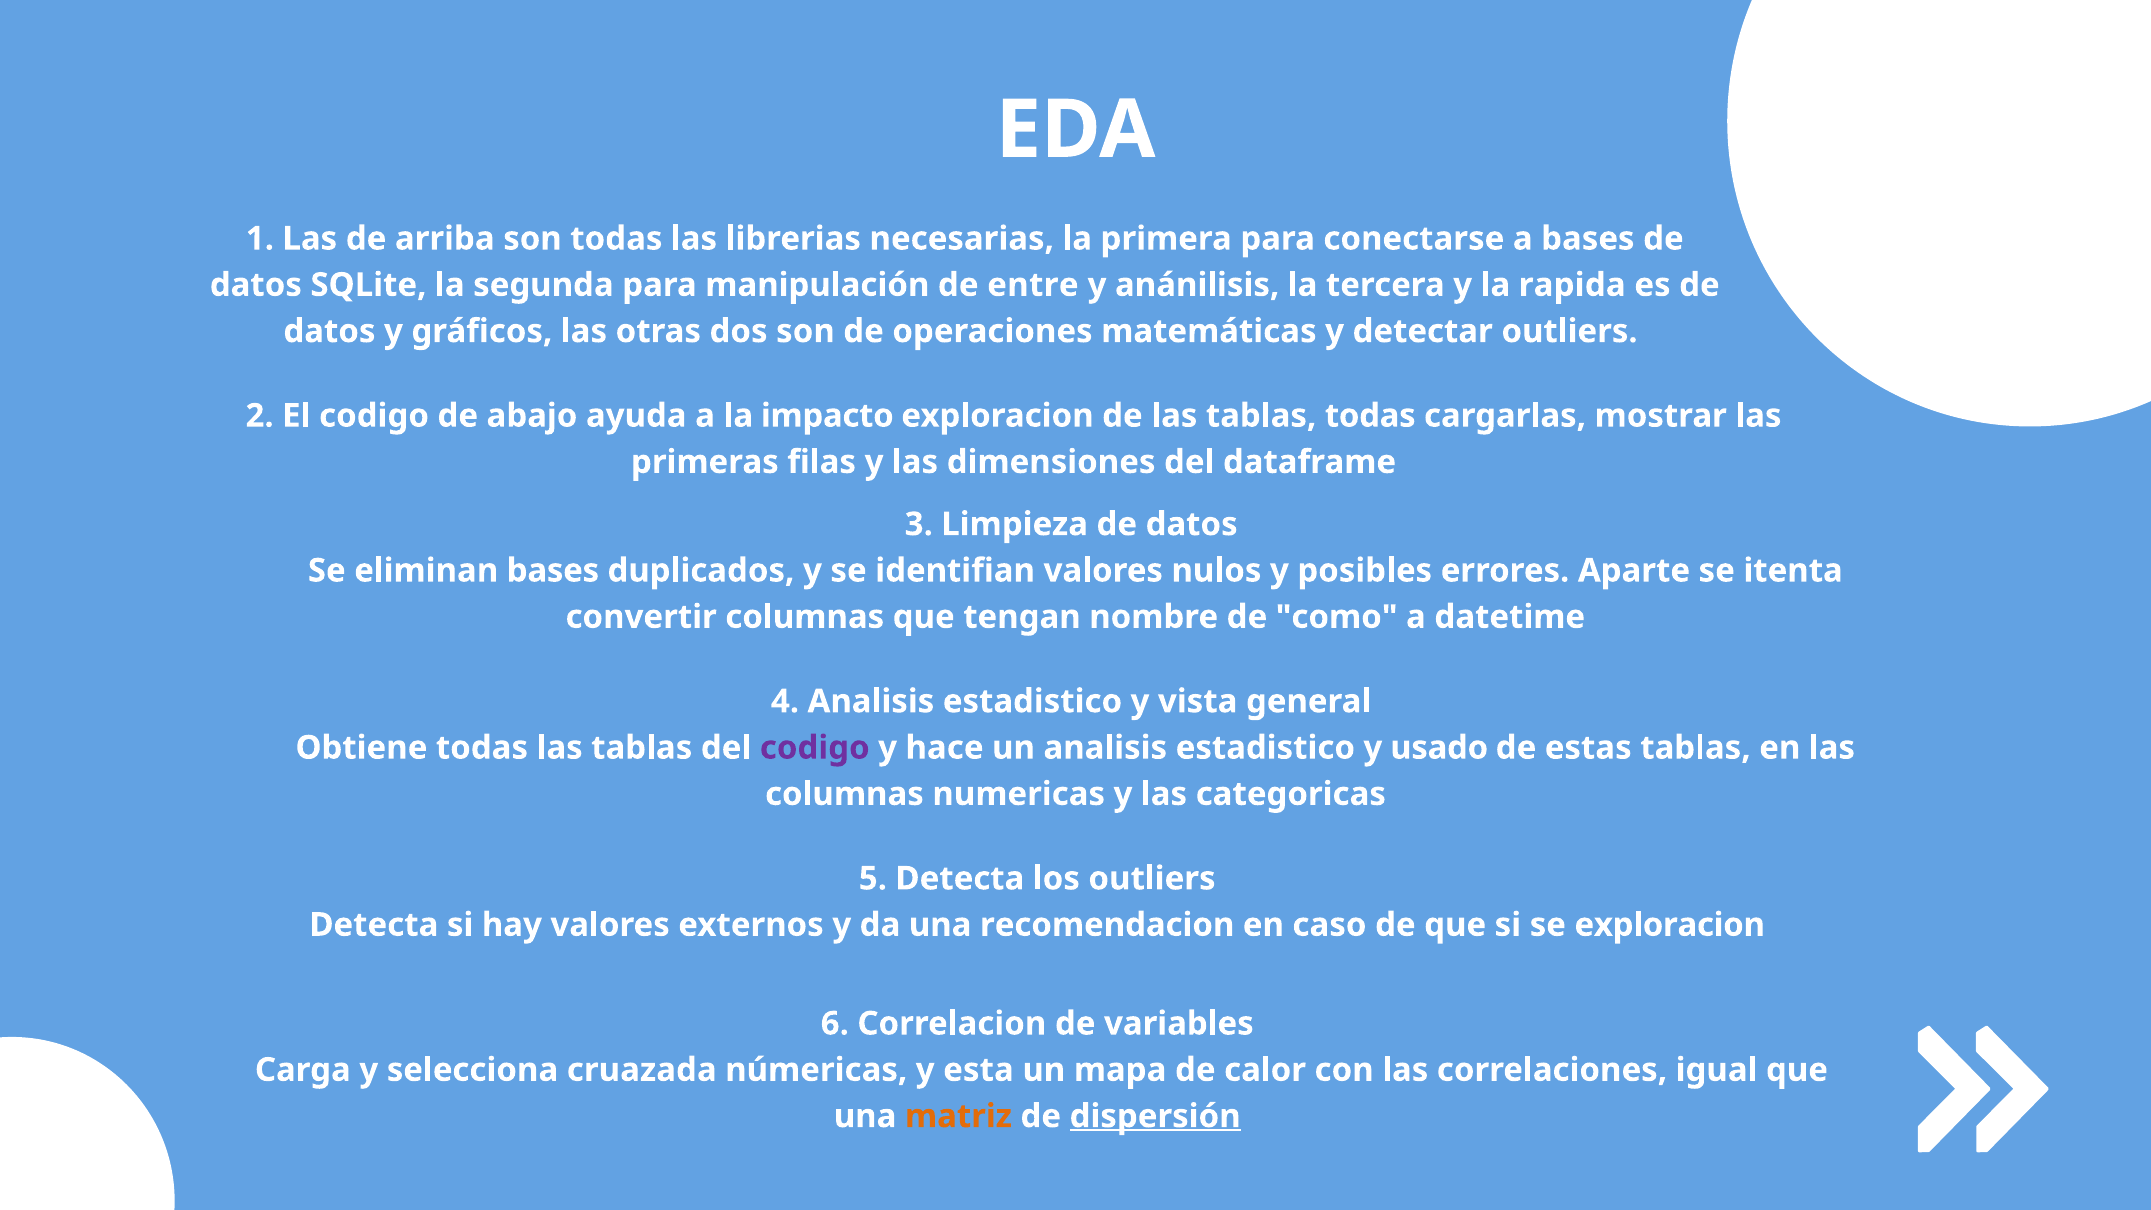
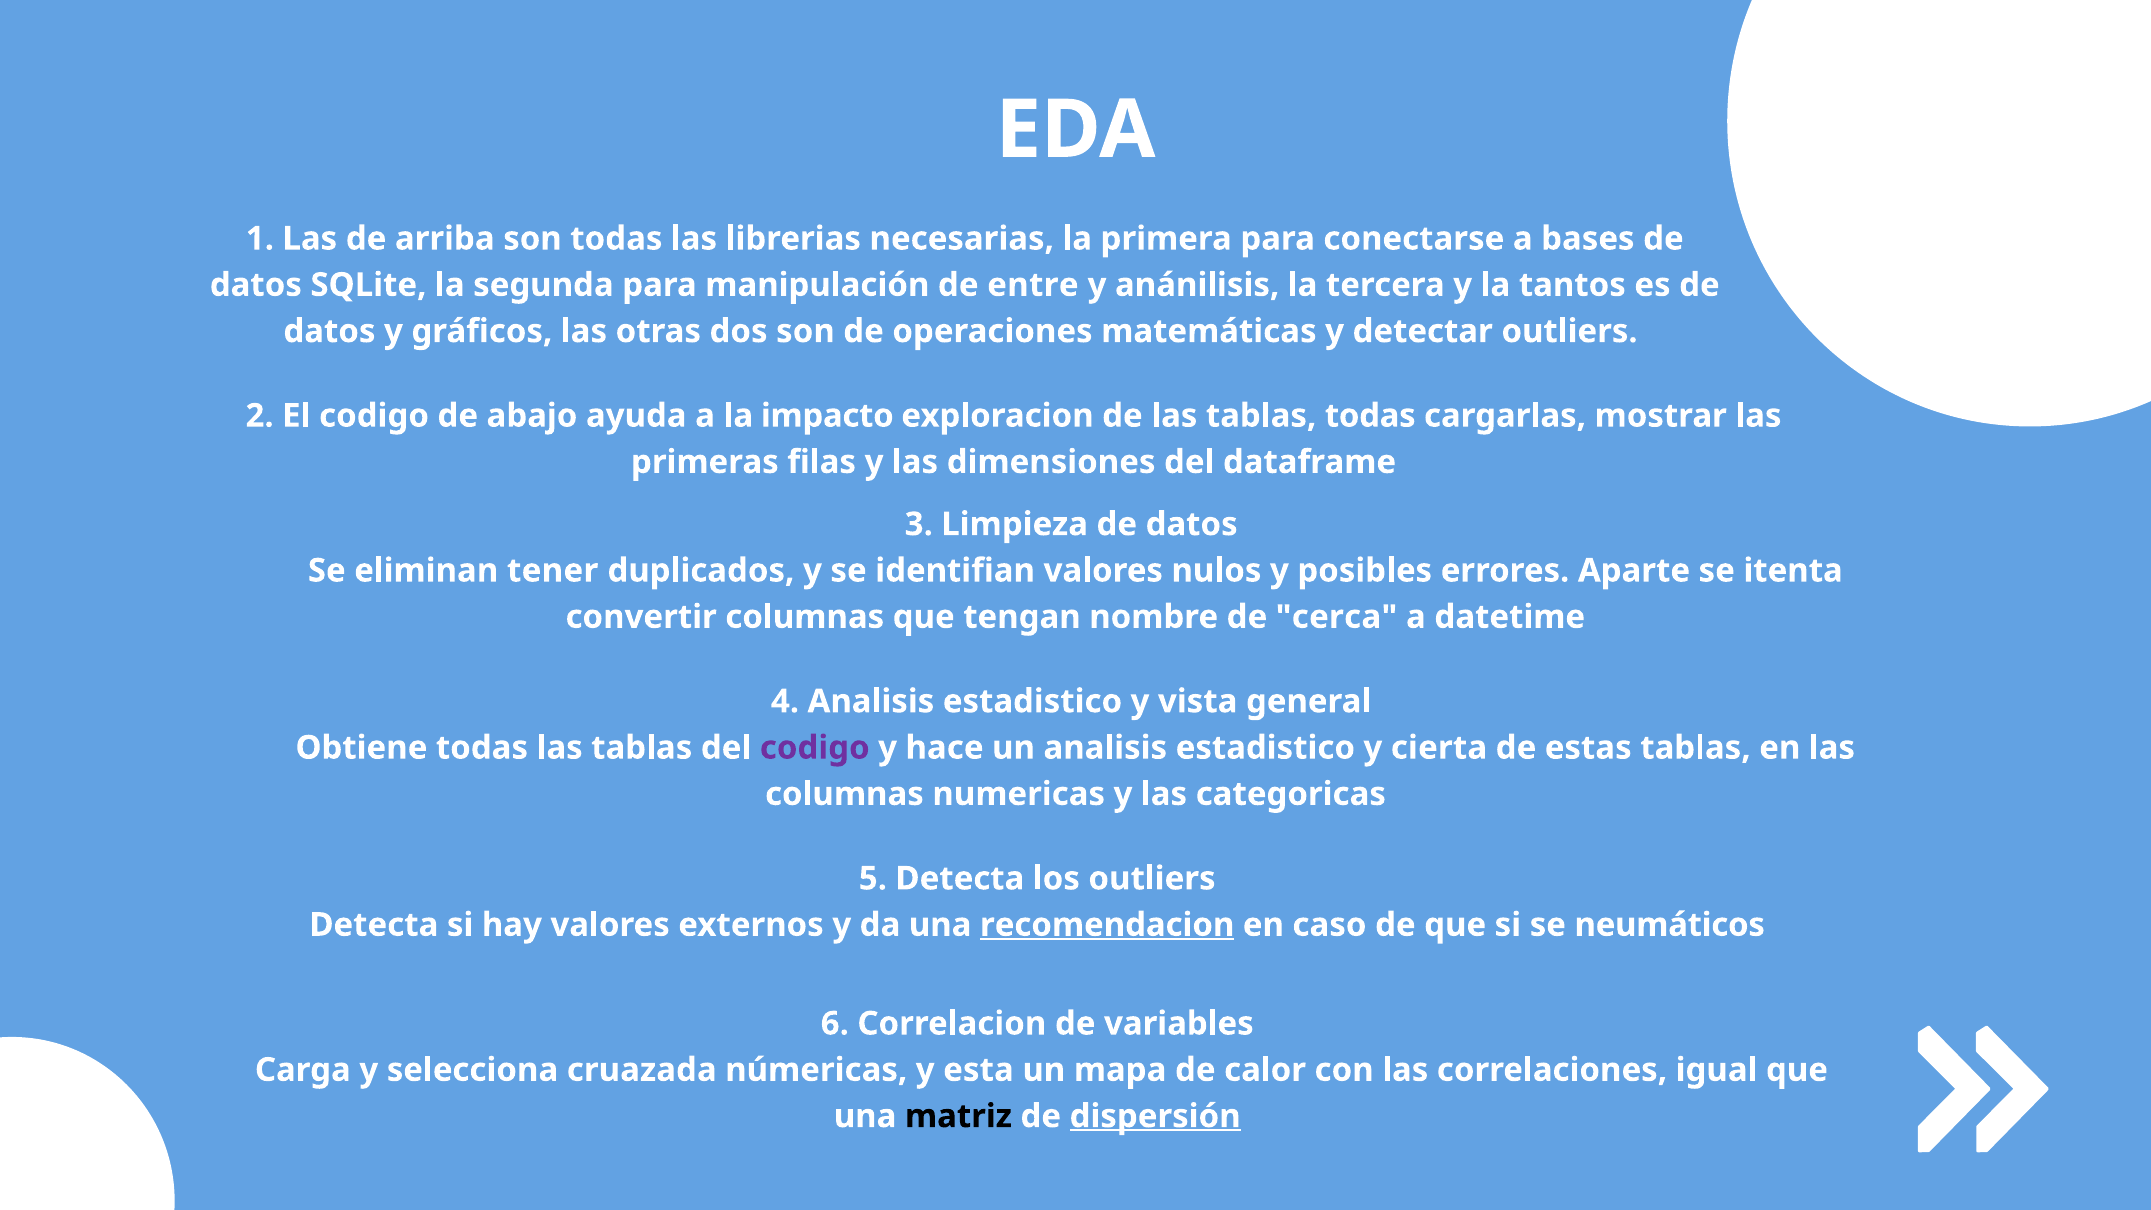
rapida: rapida -> tantos (1572, 285)
eliminan bases: bases -> tener (553, 571)
como: como -> cerca (1336, 617)
usado: usado -> cierta (1439, 748)
recomendacion underline: none -> present (1107, 925)
se exploracion: exploracion -> neumáticos (1670, 925)
matriz colour: orange -> black (958, 1116)
